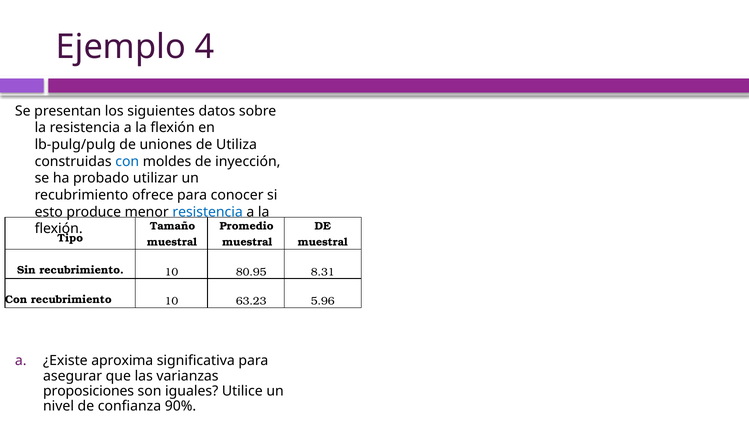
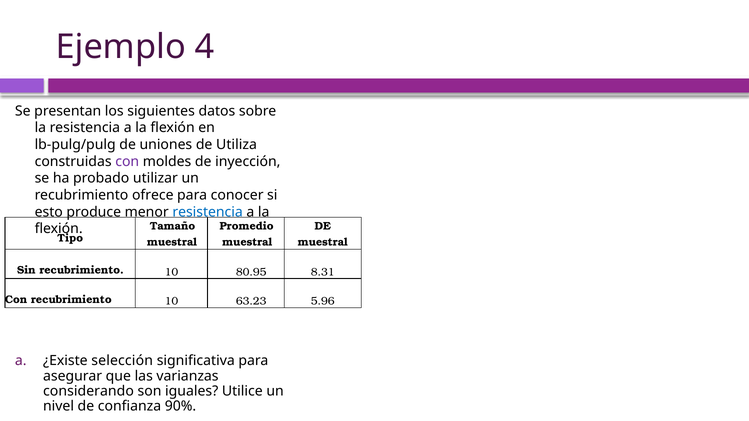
con colour: blue -> purple (127, 162)
aproxima: aproxima -> selección (122, 361)
proposiciones: proposiciones -> considerando (88, 391)
